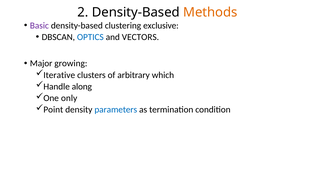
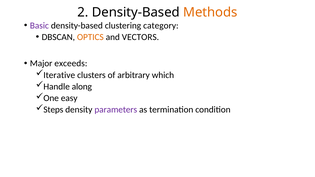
exclusive: exclusive -> category (161, 26)
OPTICS colour: blue -> orange (90, 37)
growing: growing -> exceeds (71, 63)
only: only -> easy (69, 98)
Point: Point -> Steps (53, 110)
parameters colour: blue -> purple (116, 110)
